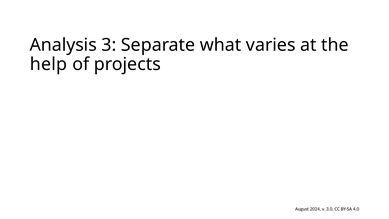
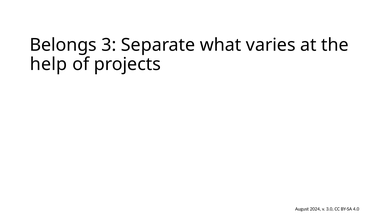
Analysis: Analysis -> Belongs (63, 45)
